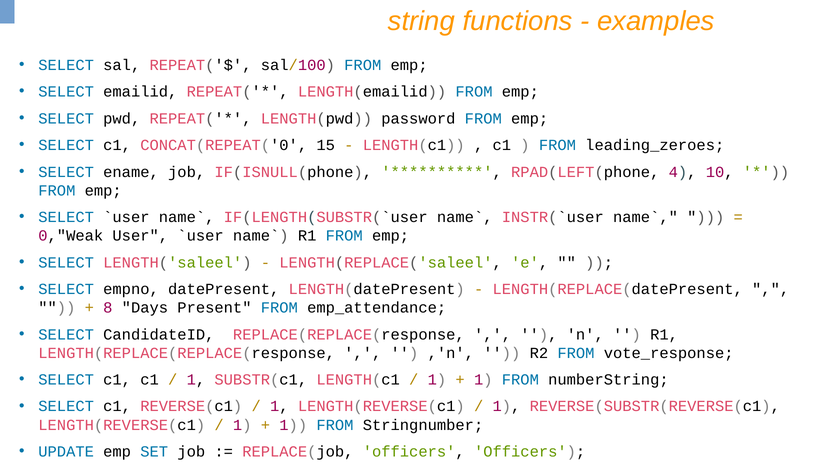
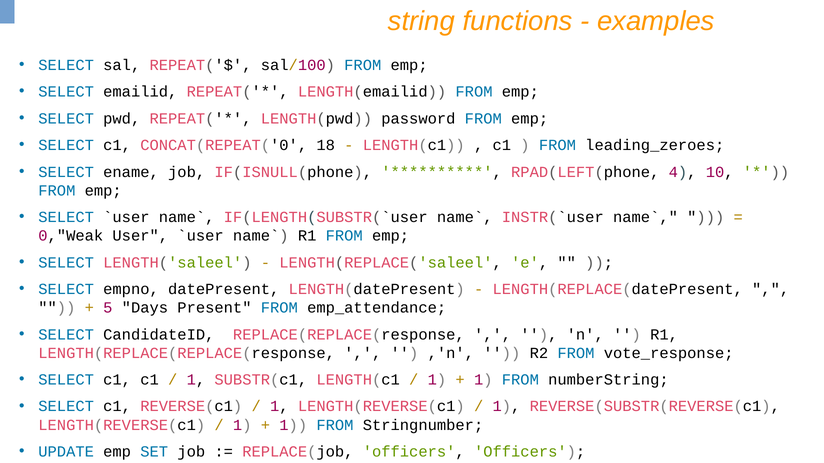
15: 15 -> 18 (326, 145)
8: 8 -> 5 (108, 308)
